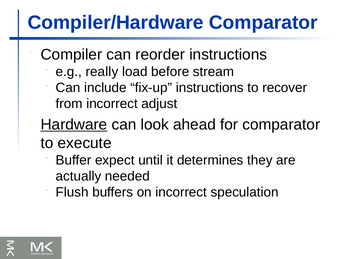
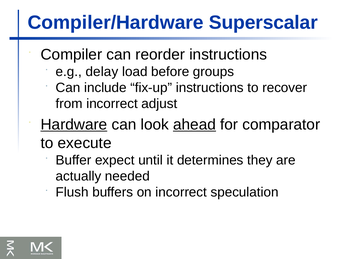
Compiler/Hardware Comparator: Comparator -> Superscalar (263, 22)
really: really -> delay (102, 72)
stream: stream -> groups (214, 72)
ahead underline: none -> present (194, 125)
